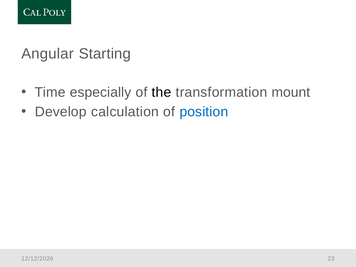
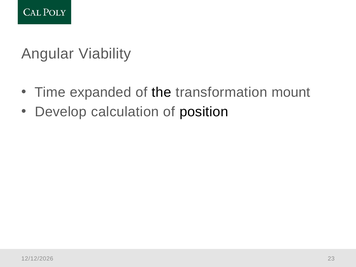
Starting: Starting -> Viability (105, 54)
especially: especially -> expanded (101, 92)
position colour: blue -> black (204, 112)
